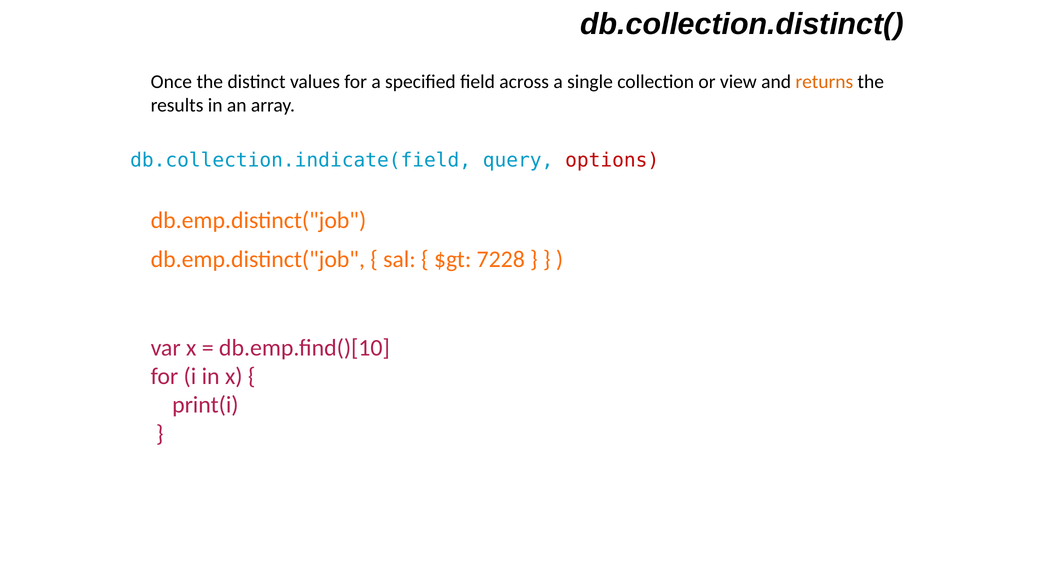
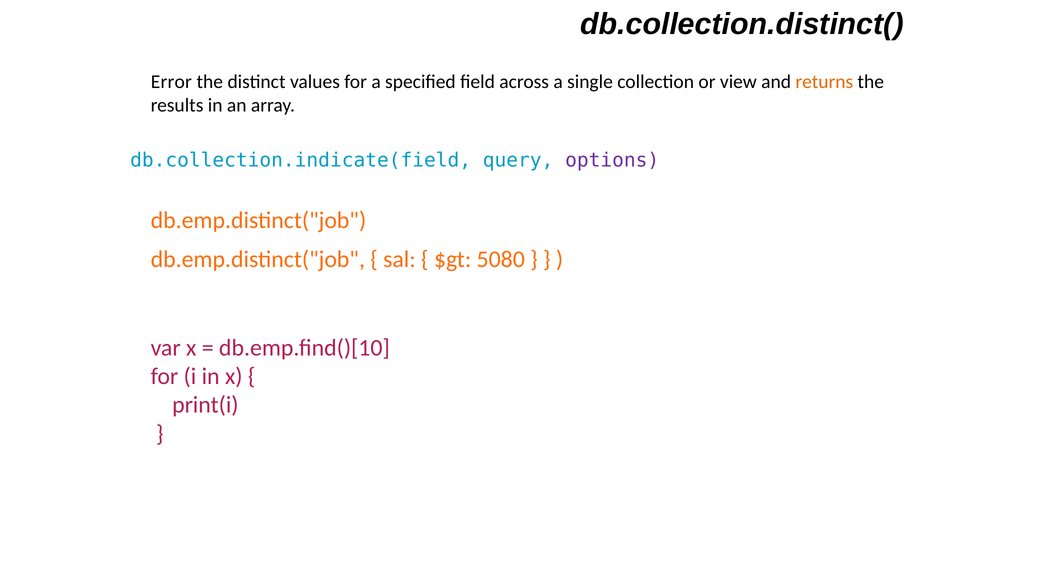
Once: Once -> Error (171, 82)
options colour: red -> purple (612, 160)
7228: 7228 -> 5080 (501, 259)
